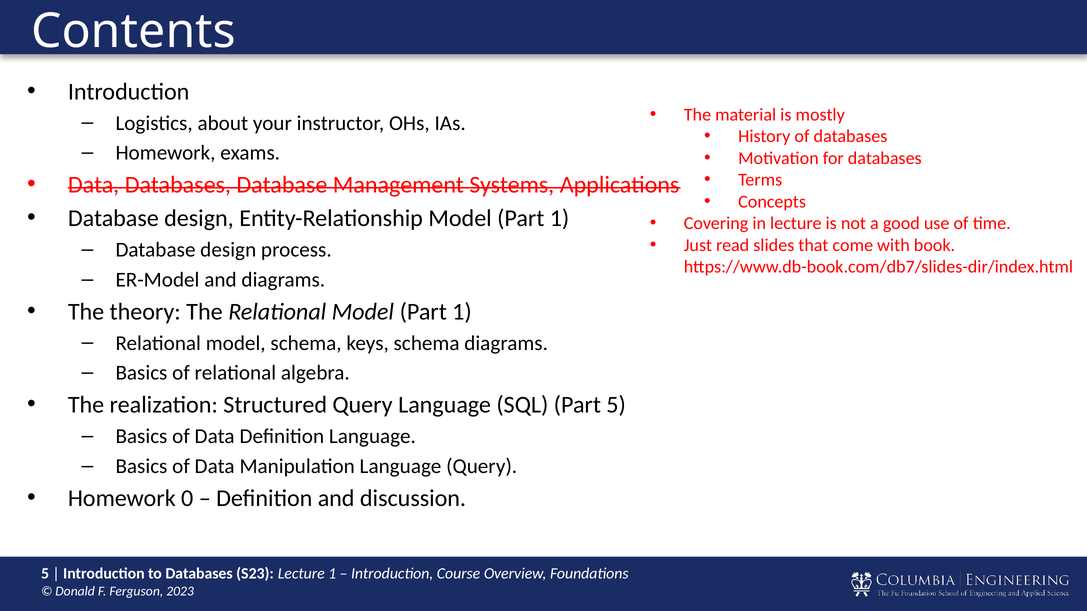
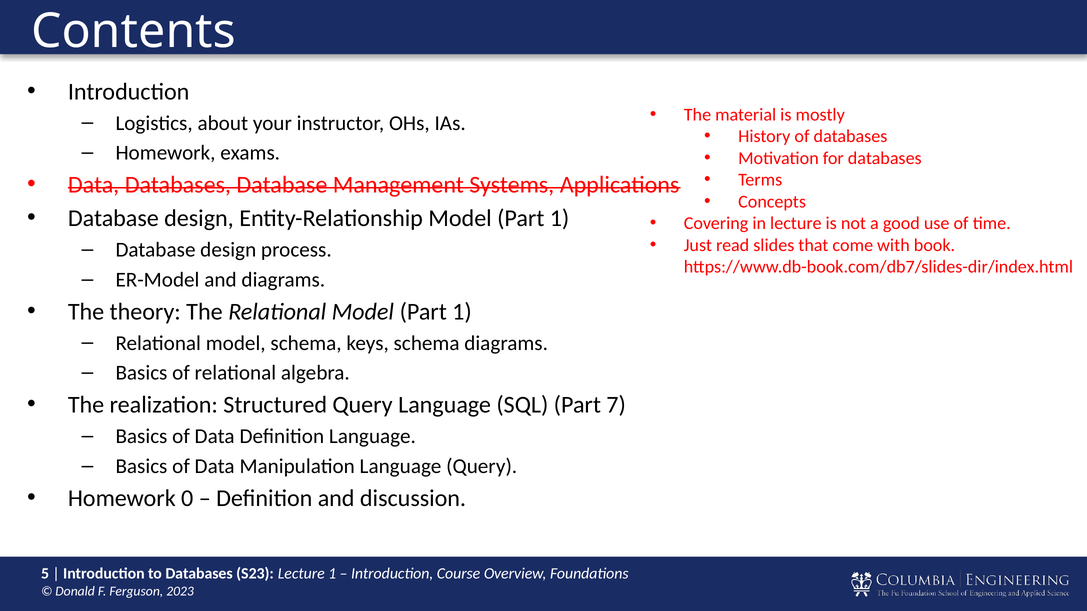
Part 5: 5 -> 7 (616, 405)
